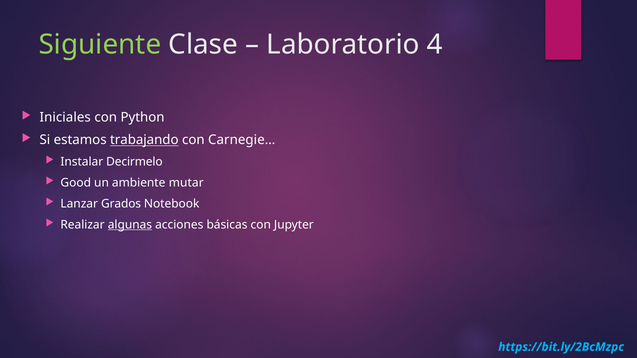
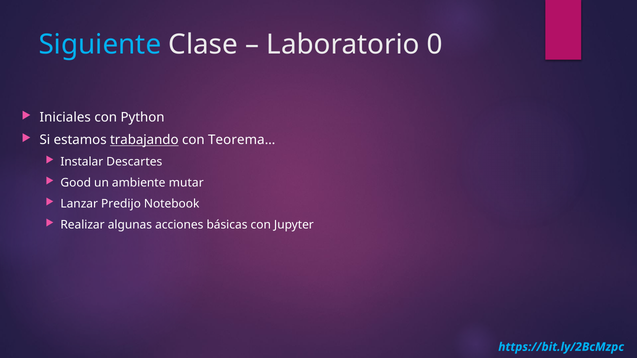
Siguiente colour: light green -> light blue (100, 45)
4: 4 -> 0 (435, 45)
Carnegie…: Carnegie… -> Teorema… (242, 140)
Decirmelo: Decirmelo -> Descartes (134, 162)
Grados: Grados -> Predijo (121, 204)
algunas underline: present -> none (130, 225)
